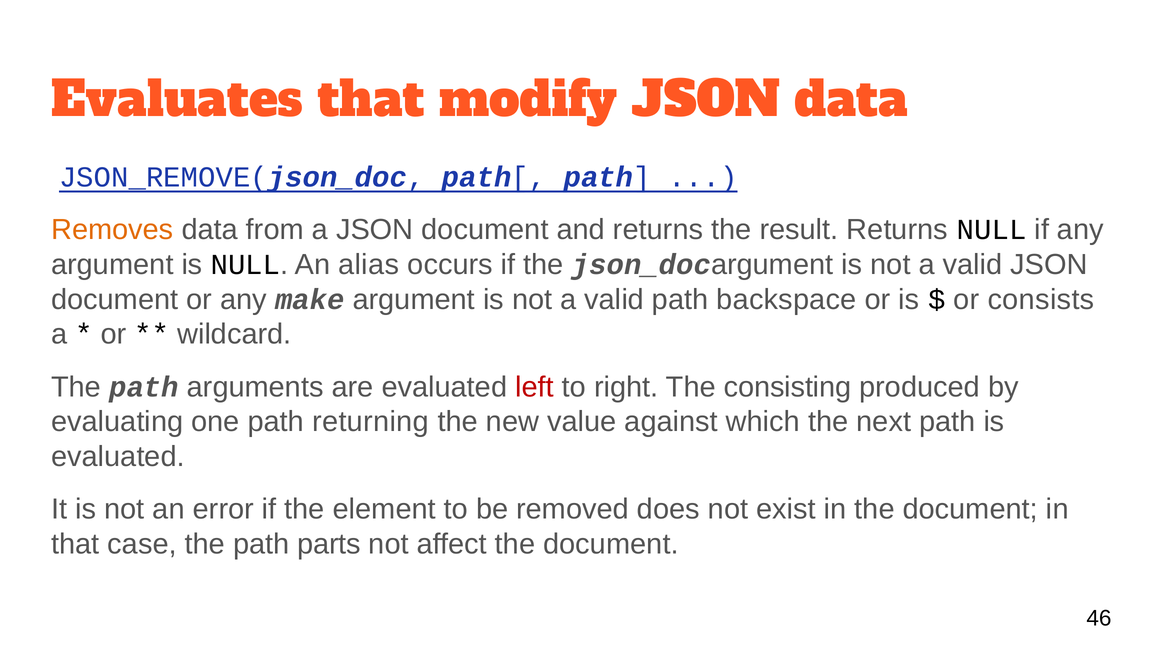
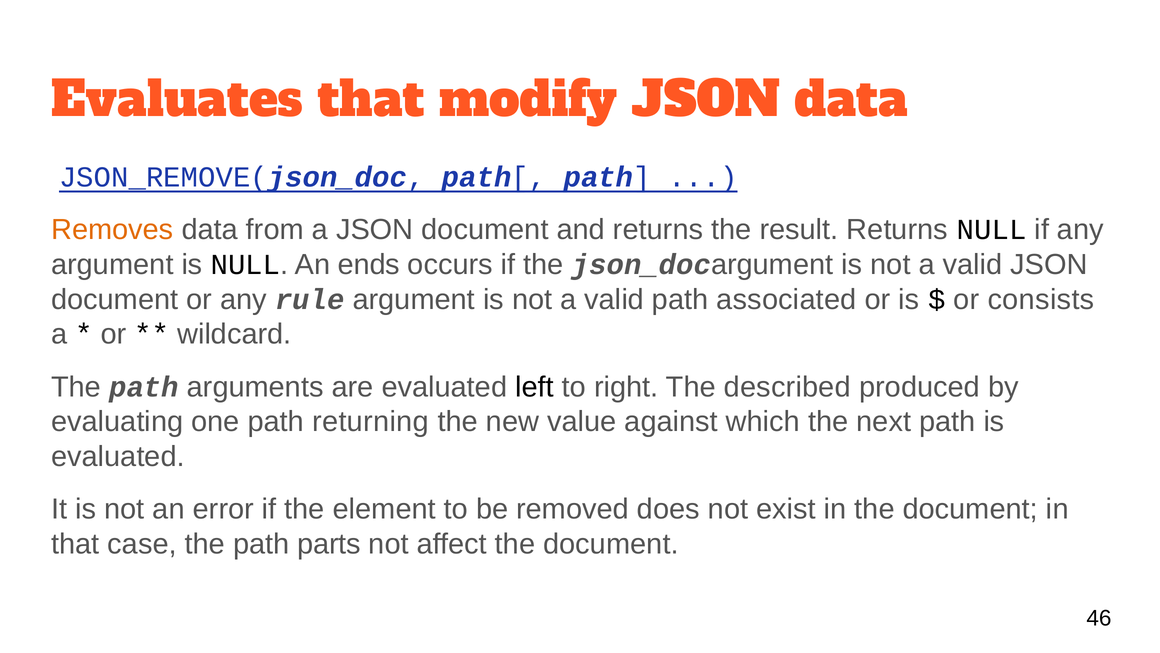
alias: alias -> ends (369, 265)
make: make -> rule (310, 299)
backspace: backspace -> associated (786, 299)
left colour: red -> black (535, 387)
consisting: consisting -> described (787, 387)
